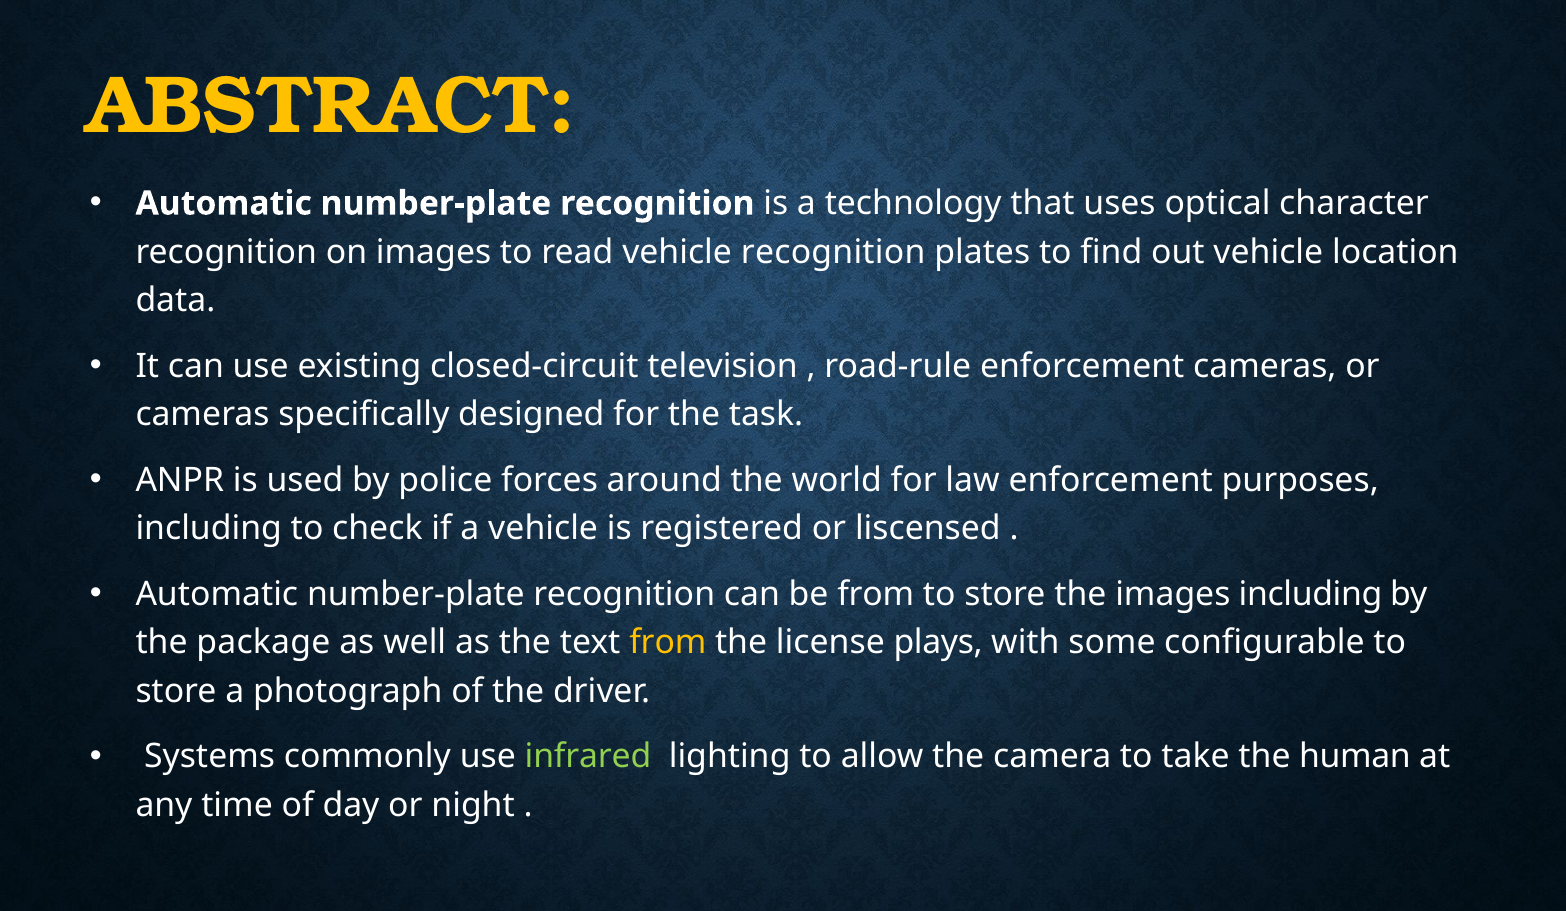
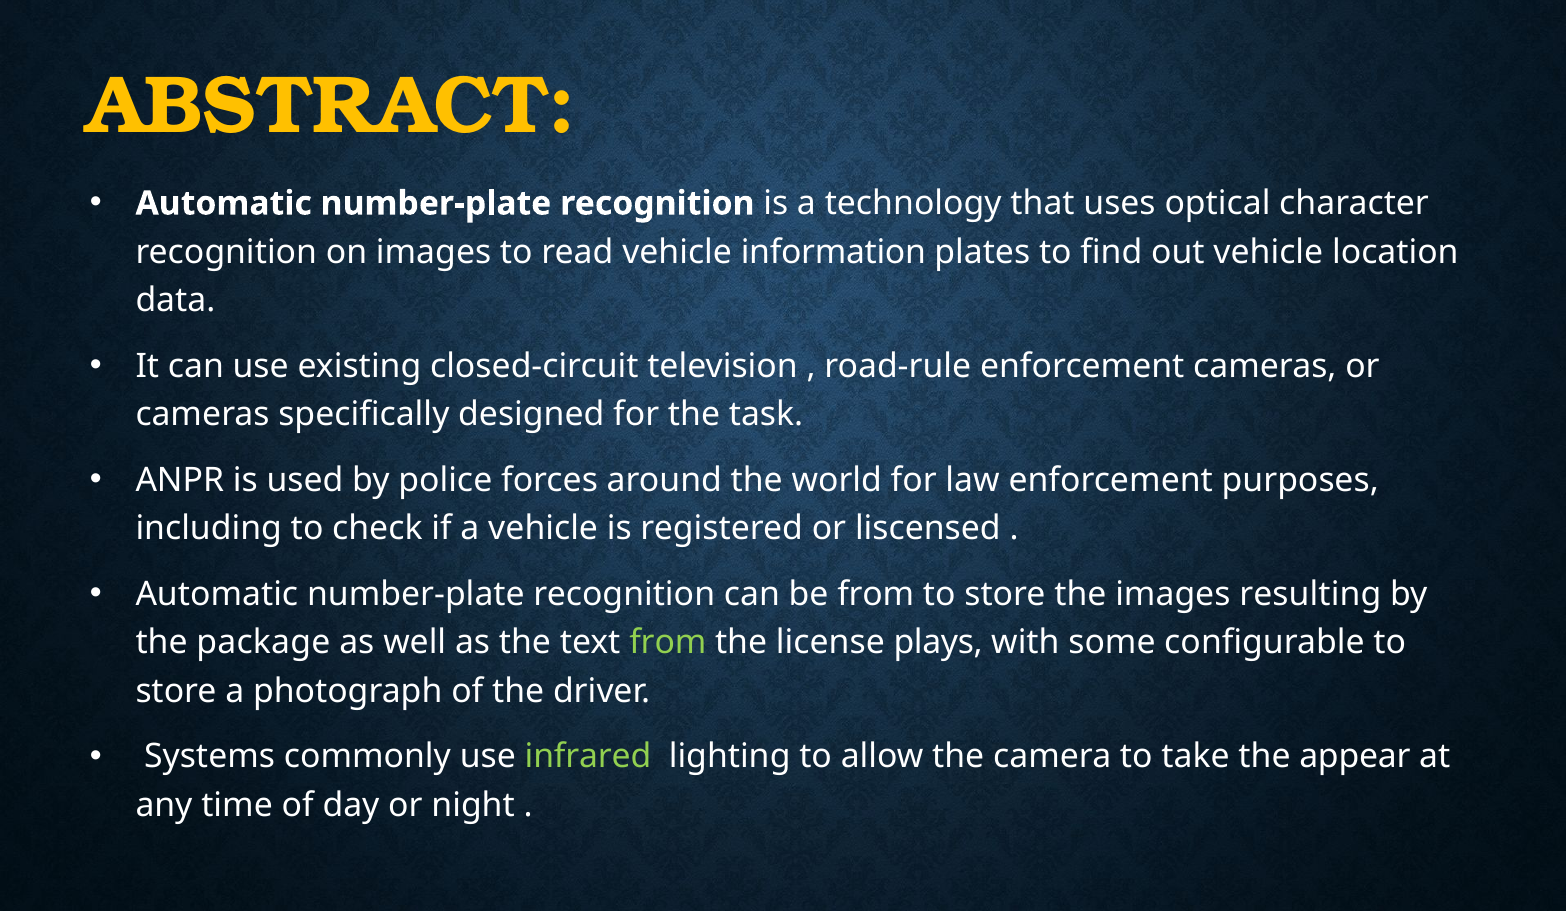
vehicle recognition: recognition -> information (833, 252)
images including: including -> resulting (1310, 594)
from colour: yellow -> light green (668, 642)
human: human -> appear (1355, 756)
